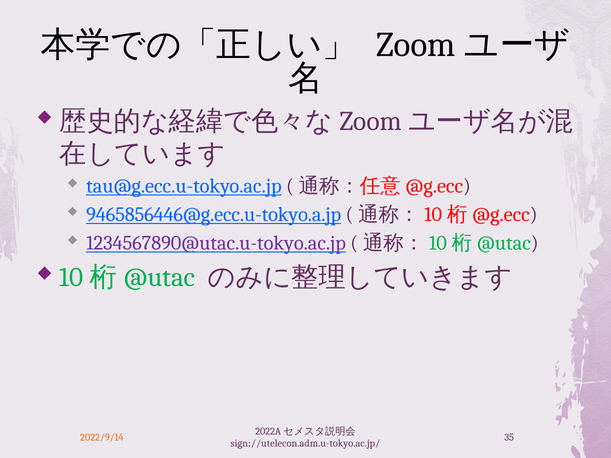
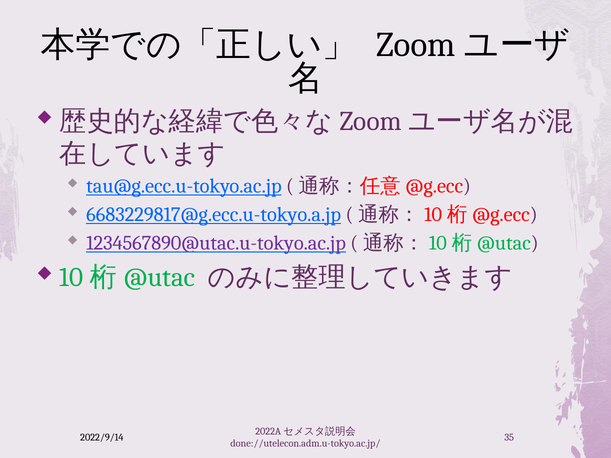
9465856446@g.ecc.u-tokyo.a.jp: 9465856446@g.ecc.u-tokyo.a.jp -> 6683229817@g.ecc.u-tokyo.a.jp (214, 215)
2022/9/14 colour: orange -> black (102, 438)
sign://utelecon.adm.u-tokyo.ac.jp/: sign://utelecon.adm.u-tokyo.ac.jp/ -> done://utelecon.adm.u-tokyo.ac.jp/ (305, 444)
